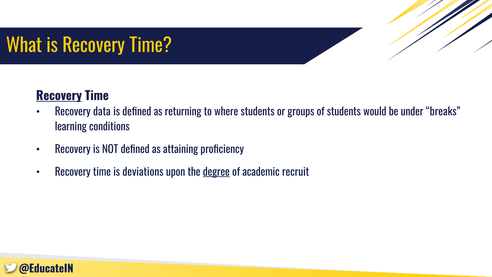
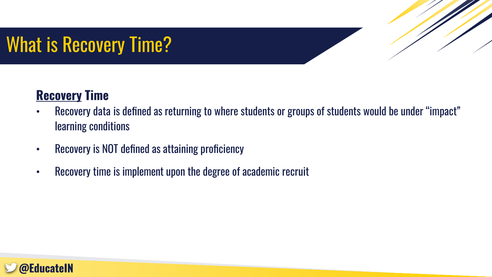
breaks: breaks -> impact (443, 112)
deviations: deviations -> implement (143, 172)
degree underline: present -> none (216, 172)
